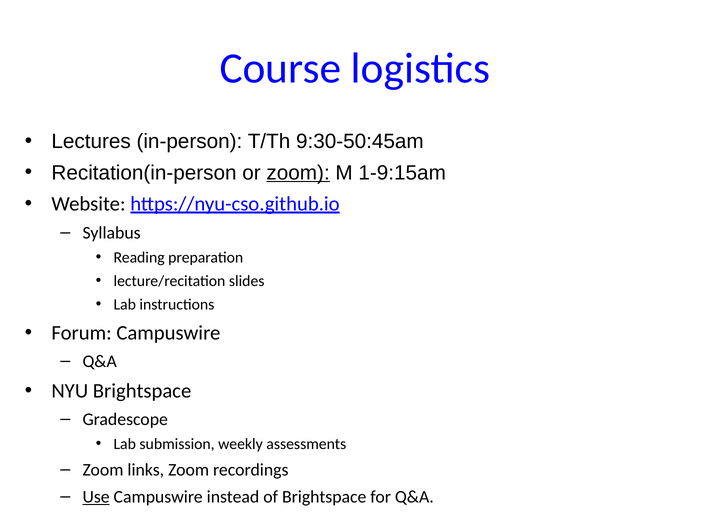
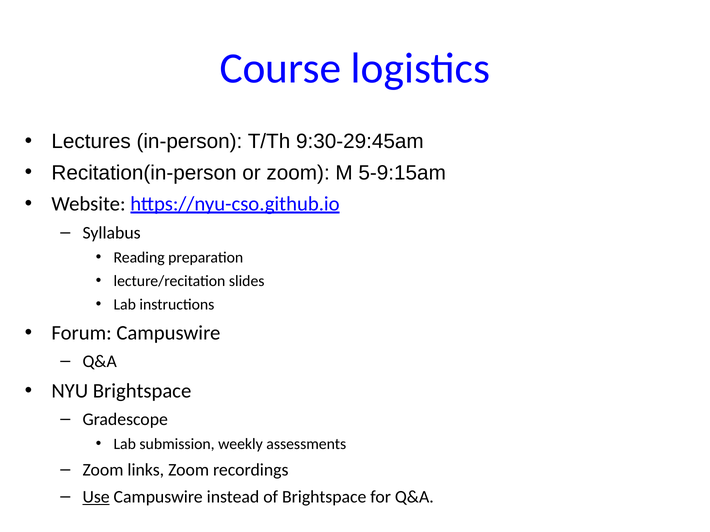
9:30-50:45am: 9:30-50:45am -> 9:30-29:45am (360, 142)
zoom underline: present -> none (298, 173)
1-9:15am: 1-9:15am -> 5-9:15am (402, 173)
